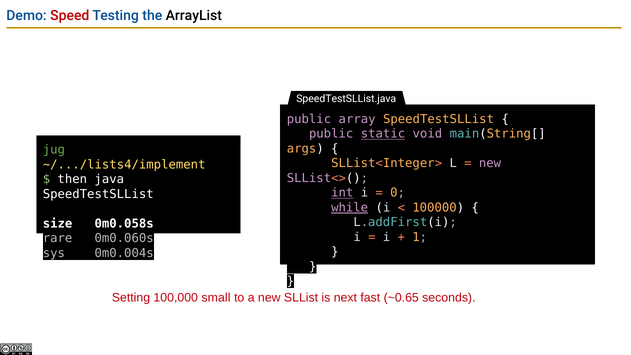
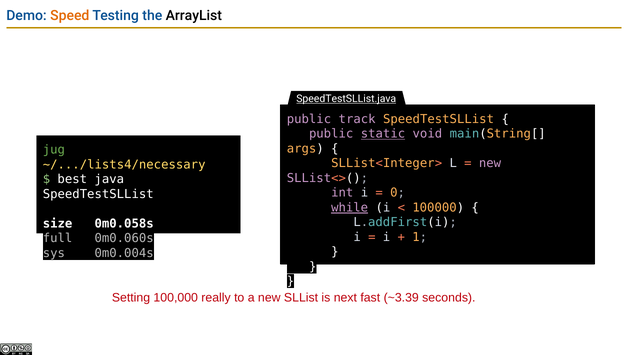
Speed colour: red -> orange (70, 16)
SpeedTestSLList.java underline: none -> present (346, 99)
array: array -> track (357, 119)
~/.../lists4/implement: ~/.../lists4/implement -> ~/.../lists4/necessary (124, 165)
then: then -> best (72, 179)
int underline: present -> none (342, 193)
rare: rare -> full (58, 238)
small: small -> really (216, 298)
~0.65: ~0.65 -> ~3.39 (401, 298)
